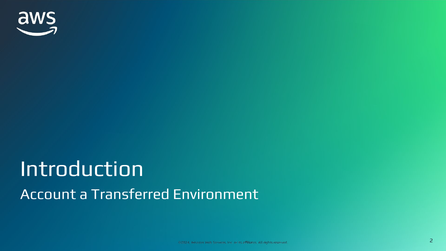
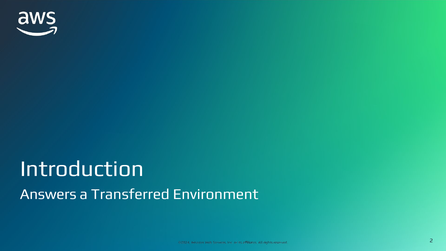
Account: Account -> Answers (48, 194)
